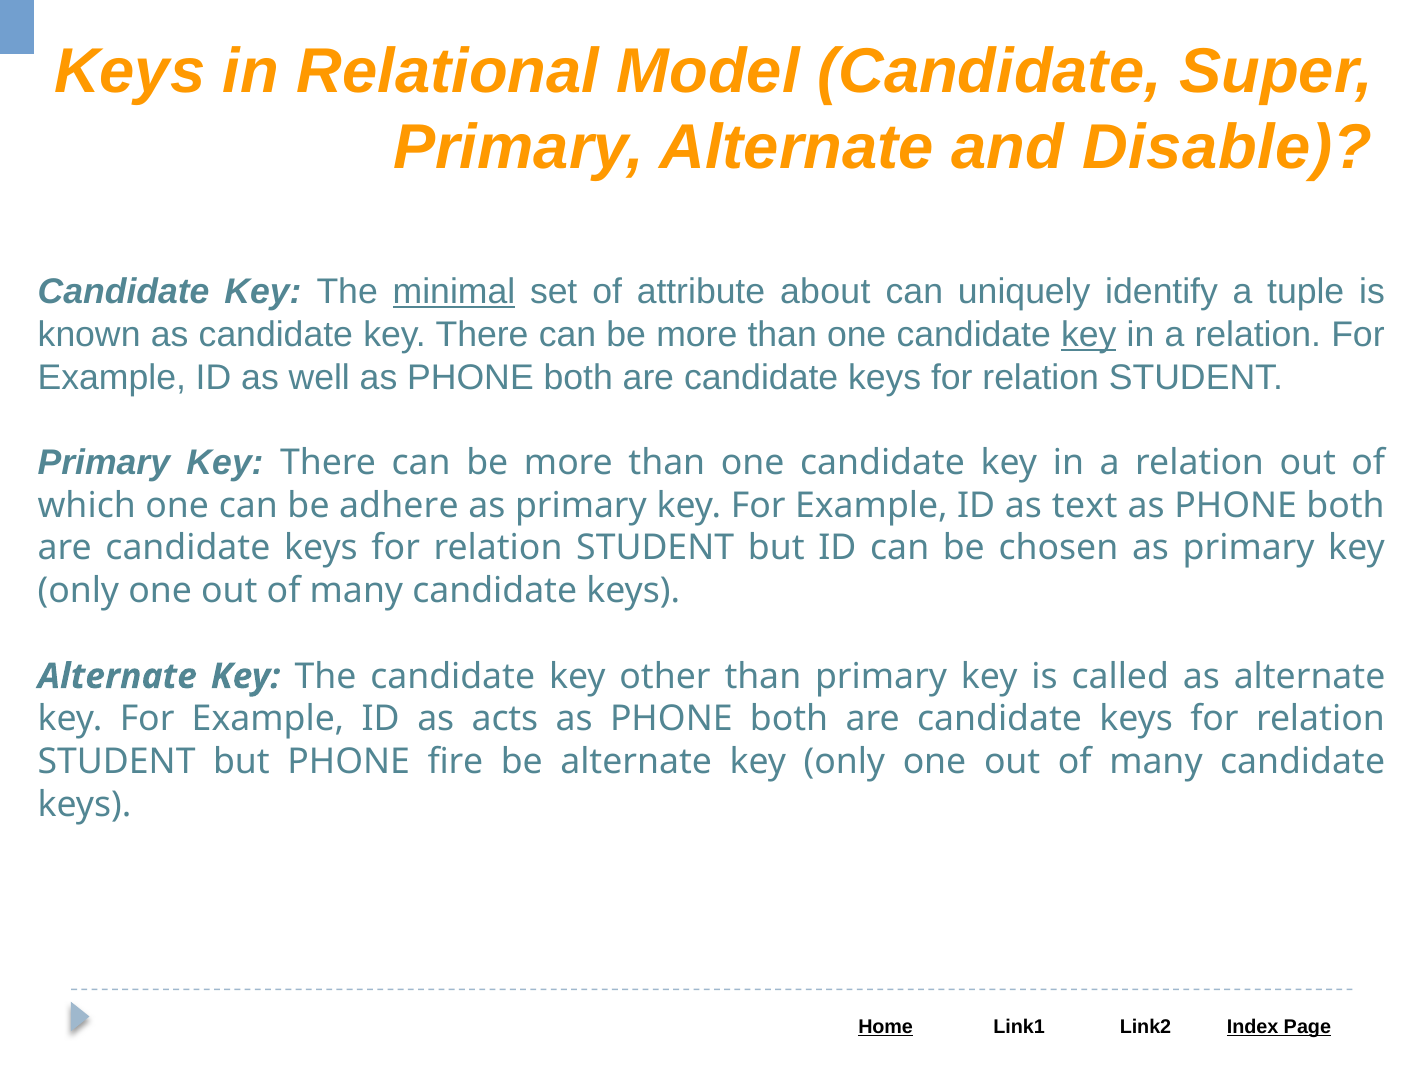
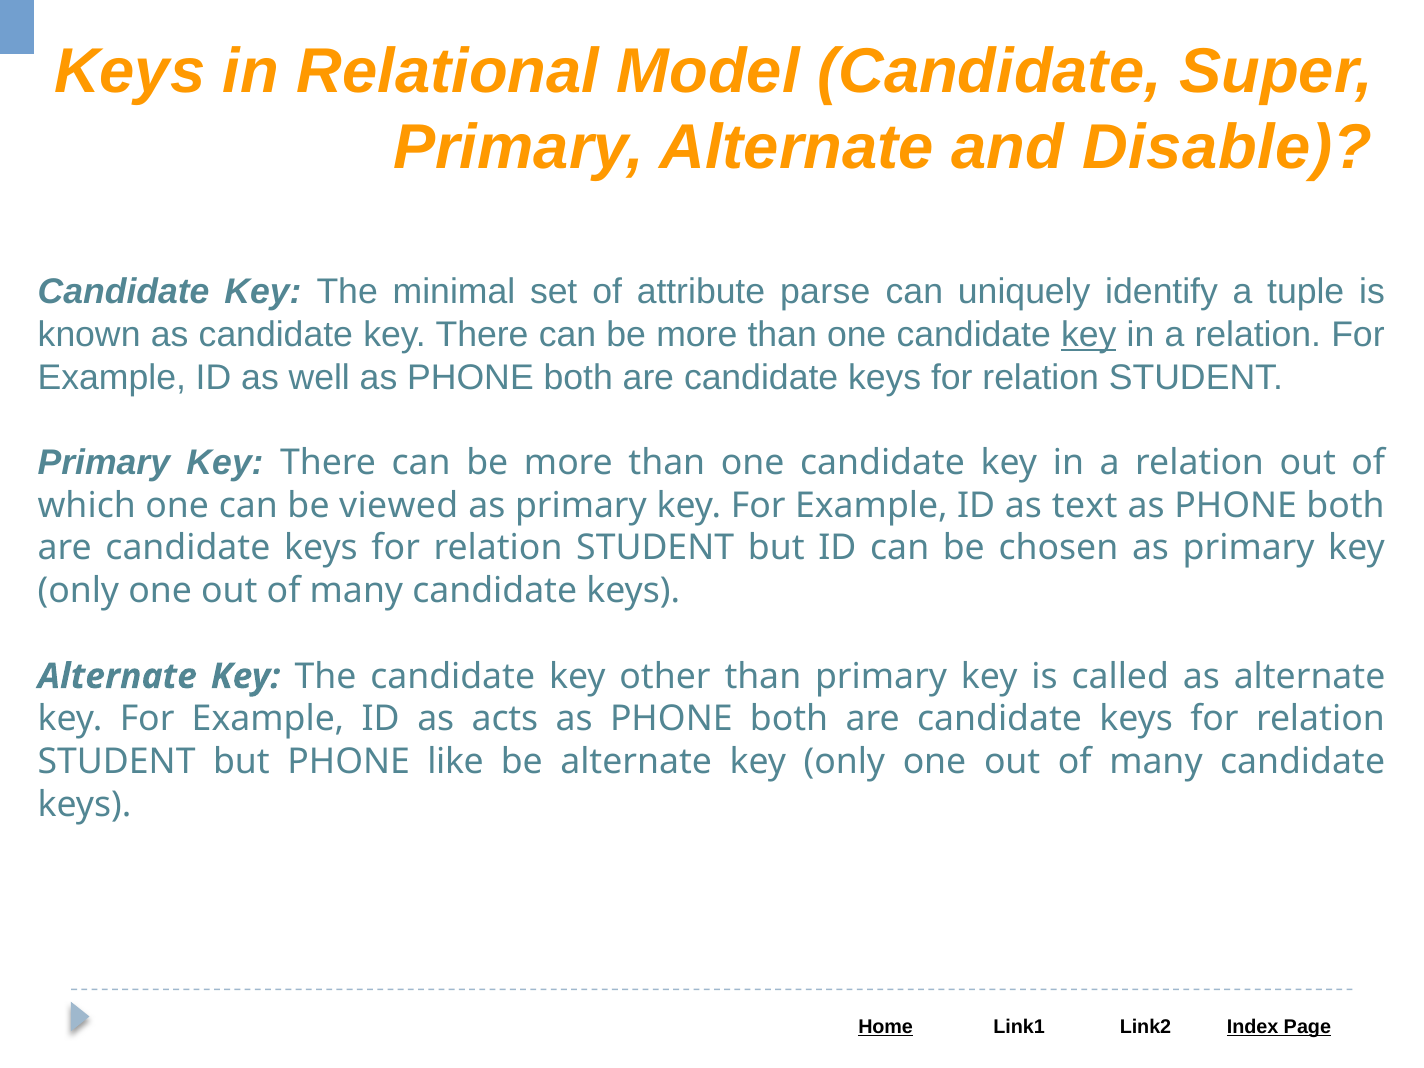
minimal underline: present -> none (454, 292)
about: about -> parse (825, 292)
adhere: adhere -> viewed (399, 505)
fire: fire -> like (456, 762)
